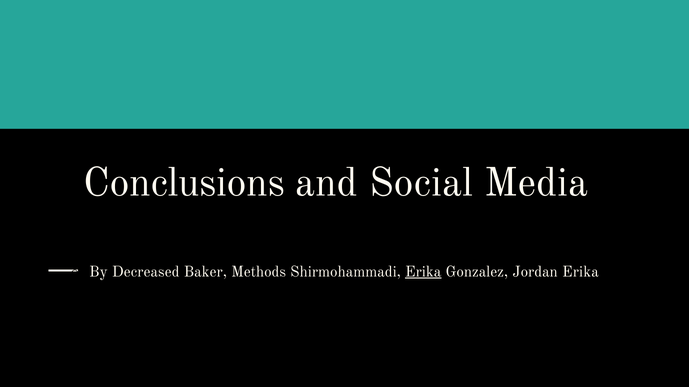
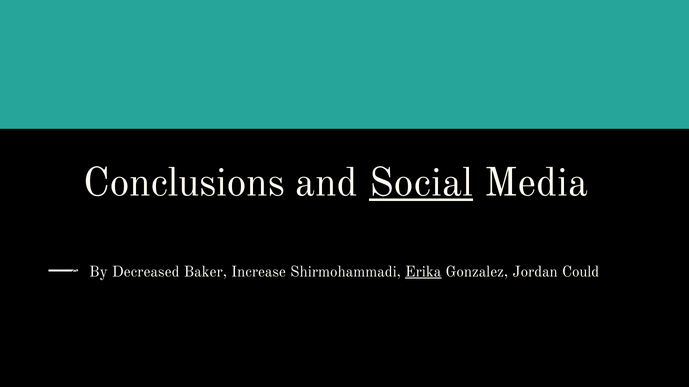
Social underline: none -> present (421, 183)
Methods: Methods -> Increase (259, 272)
Jordan Erika: Erika -> Could (581, 272)
